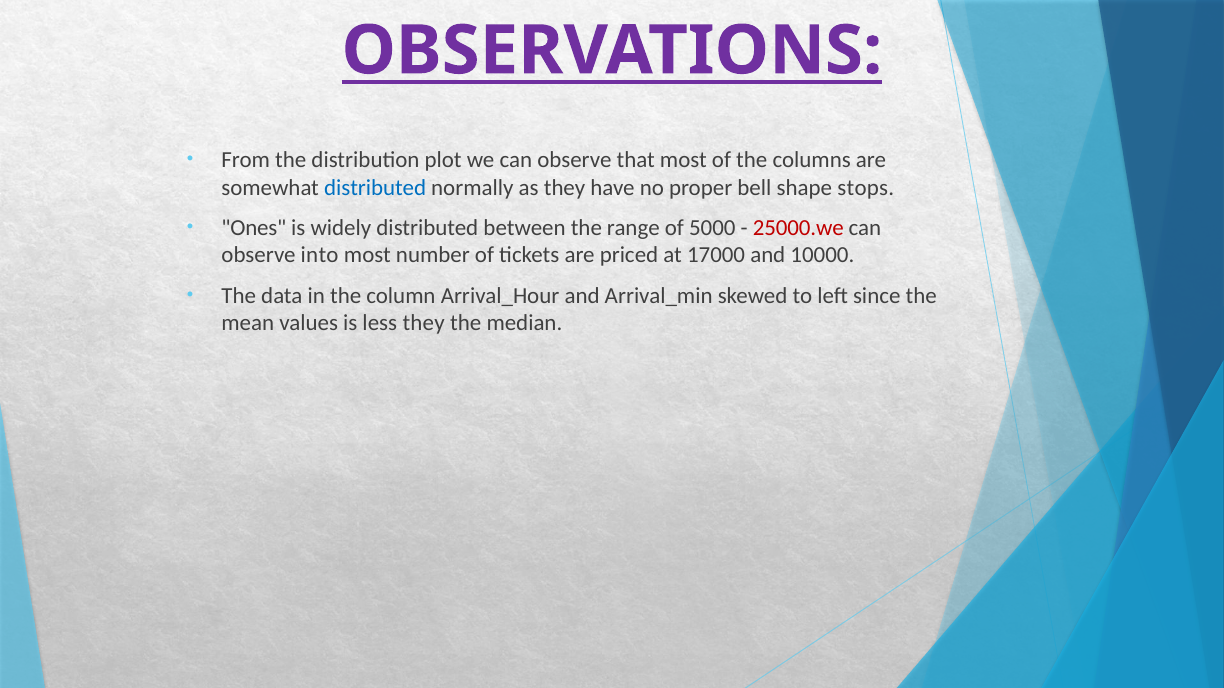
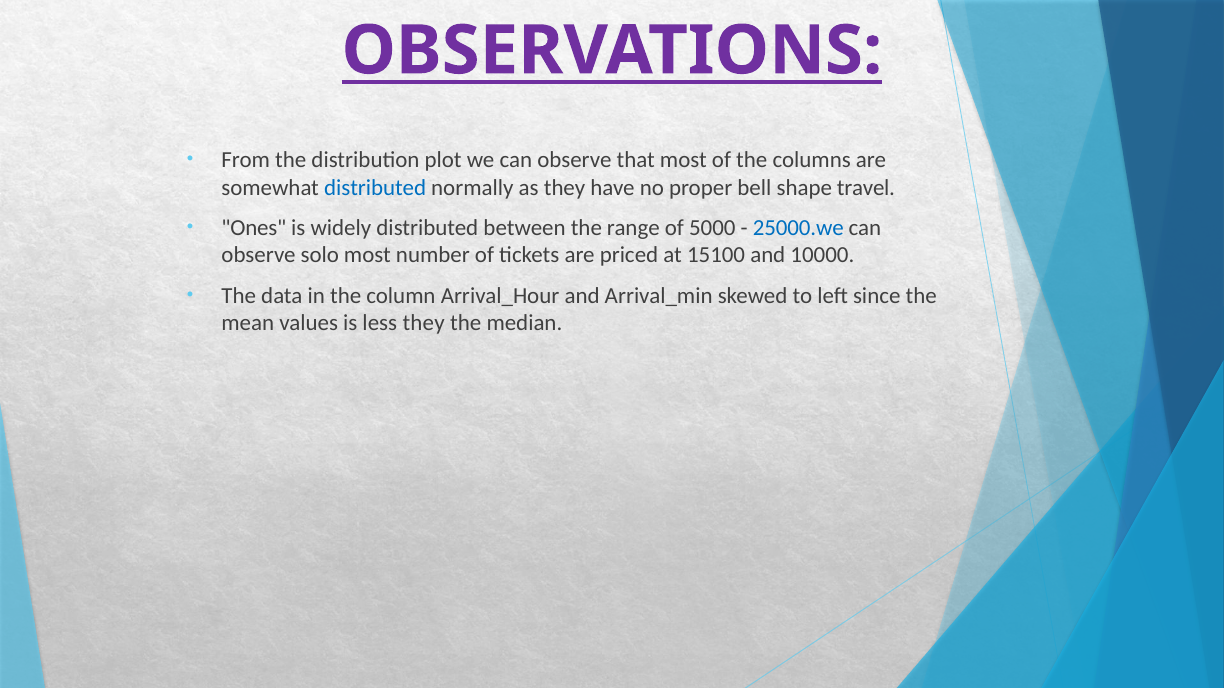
stops: stops -> travel (866, 188)
25000.we colour: red -> blue (798, 228)
into: into -> solo (320, 255)
17000: 17000 -> 15100 (716, 255)
